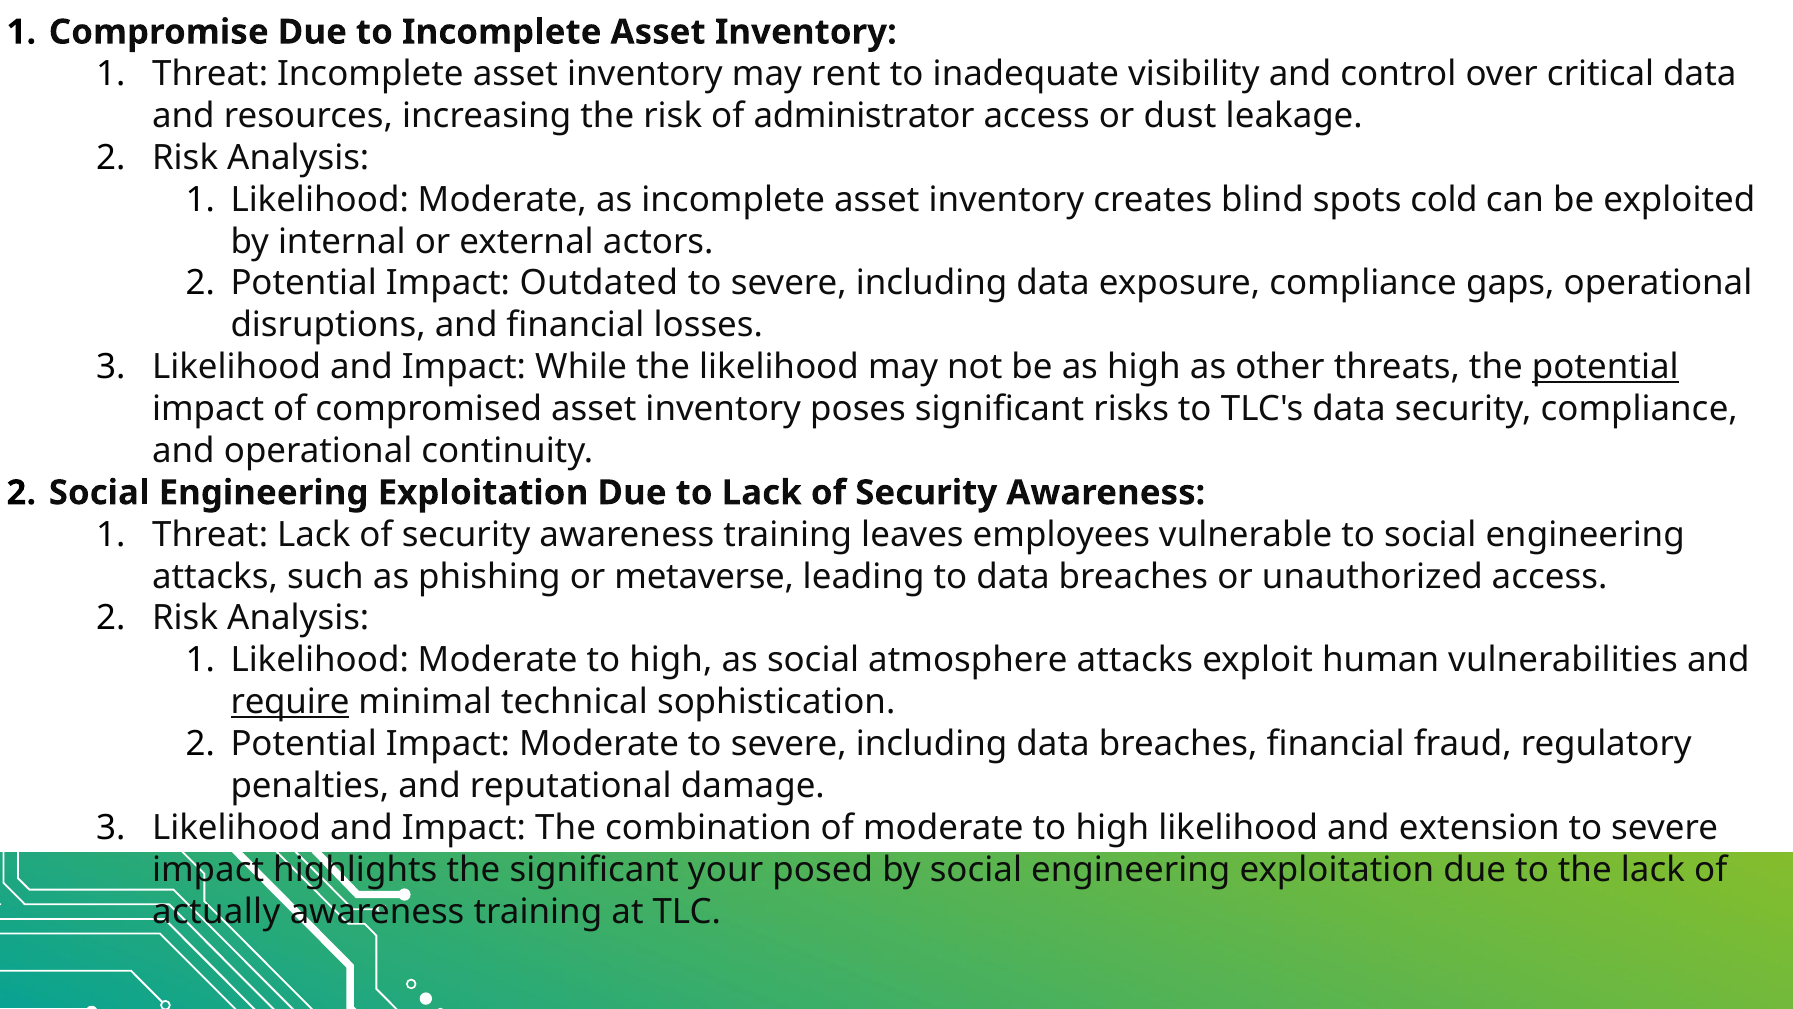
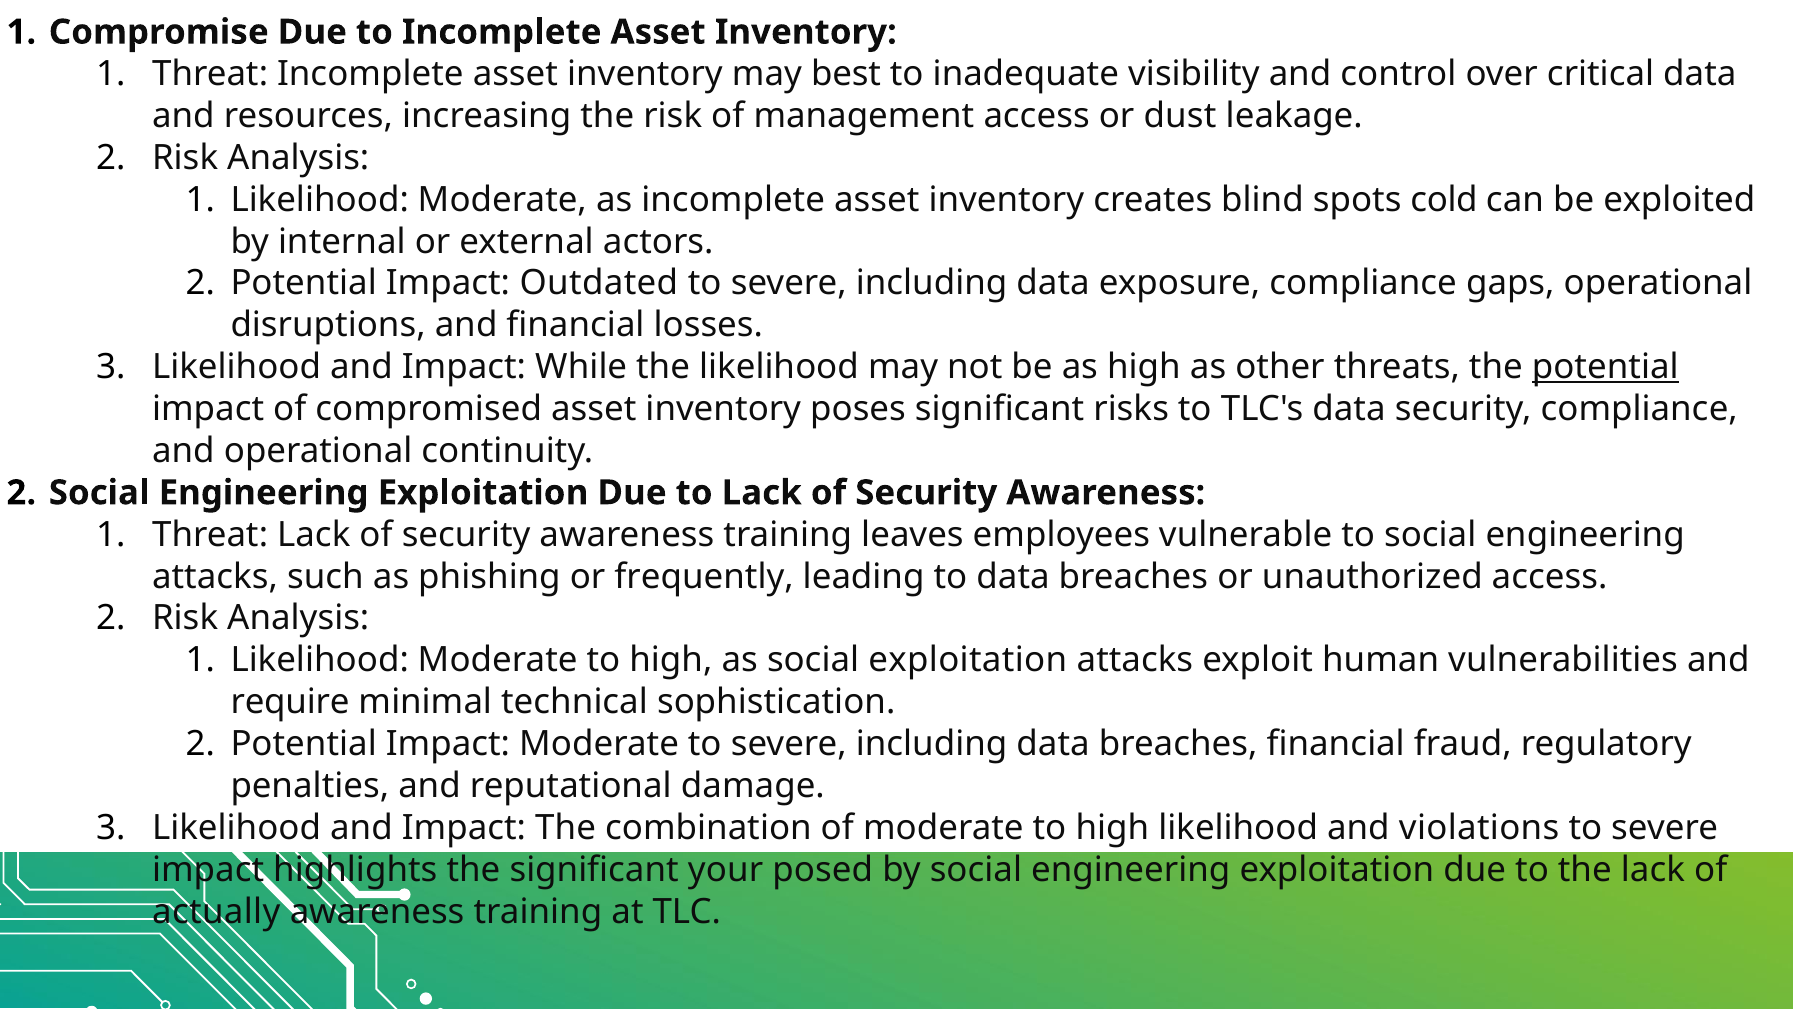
rent: rent -> best (846, 74)
administrator: administrator -> management (864, 116)
metaverse: metaverse -> frequently (704, 576)
social atmosphere: atmosphere -> exploitation (968, 660)
require underline: present -> none (290, 702)
extension: extension -> violations (1479, 827)
